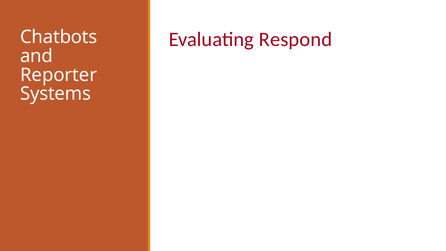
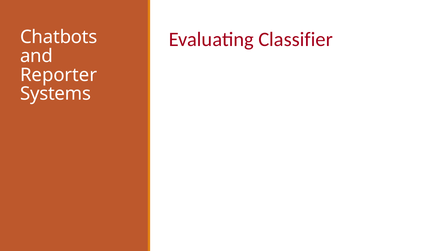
Respond: Respond -> Classifier (296, 39)
